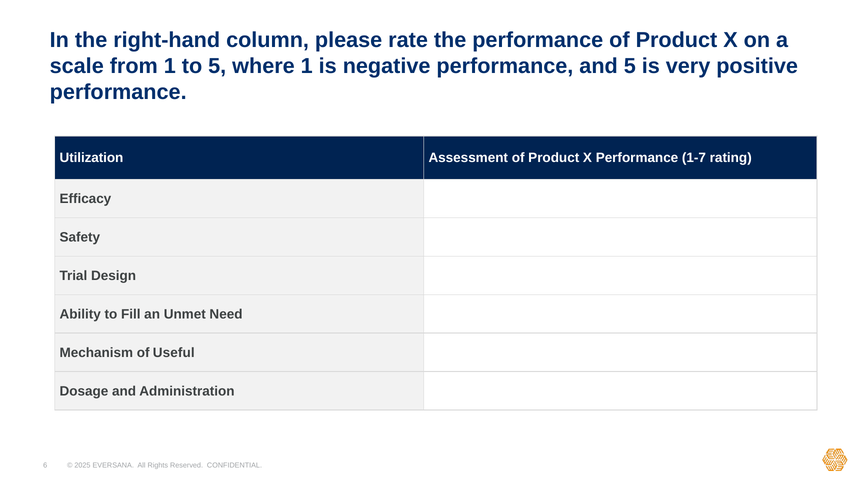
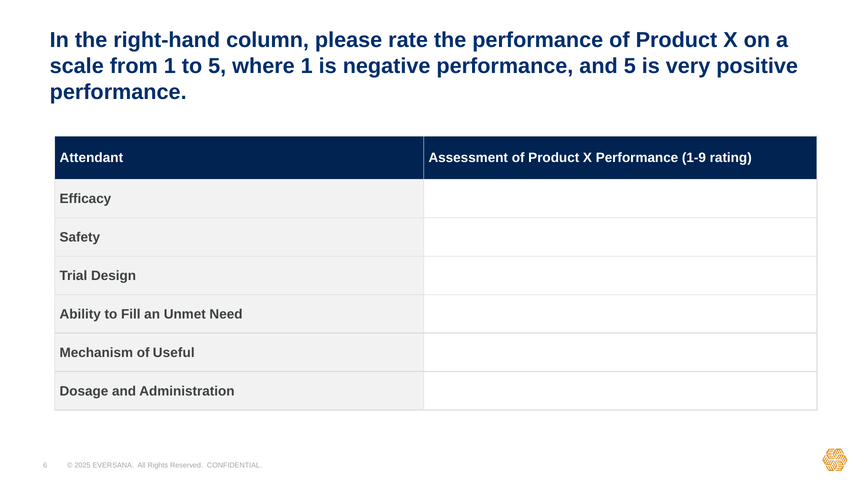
Utilization: Utilization -> Attendant (91, 158)
1-7: 1-7 -> 1-9 (694, 158)
